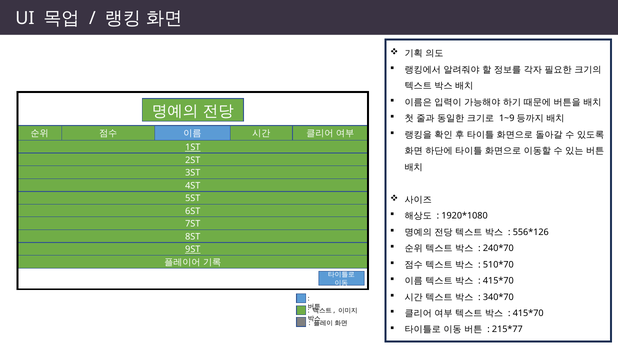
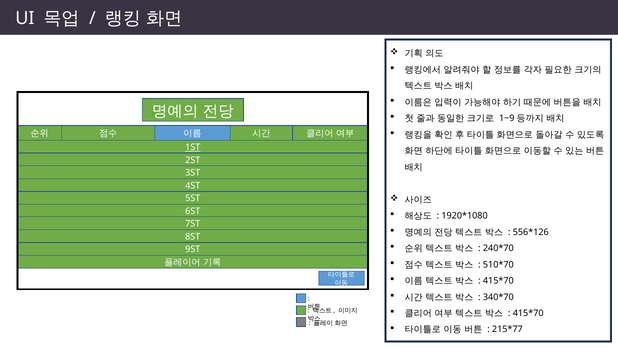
9ST underline: present -> none (193, 249)
